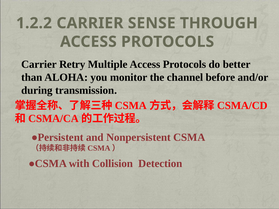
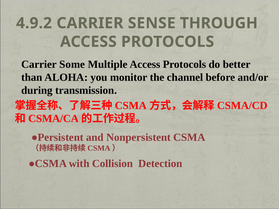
1.2.2: 1.2.2 -> 4.9.2 (34, 23)
Retry: Retry -> Some (72, 64)
